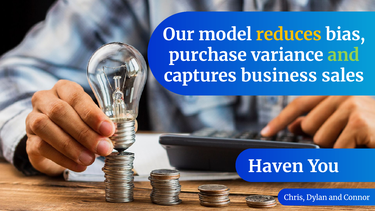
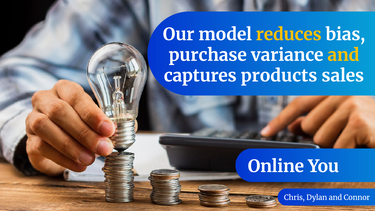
and colour: light green -> yellow (343, 55)
business: business -> products (279, 76)
Haven: Haven -> Online (276, 166)
